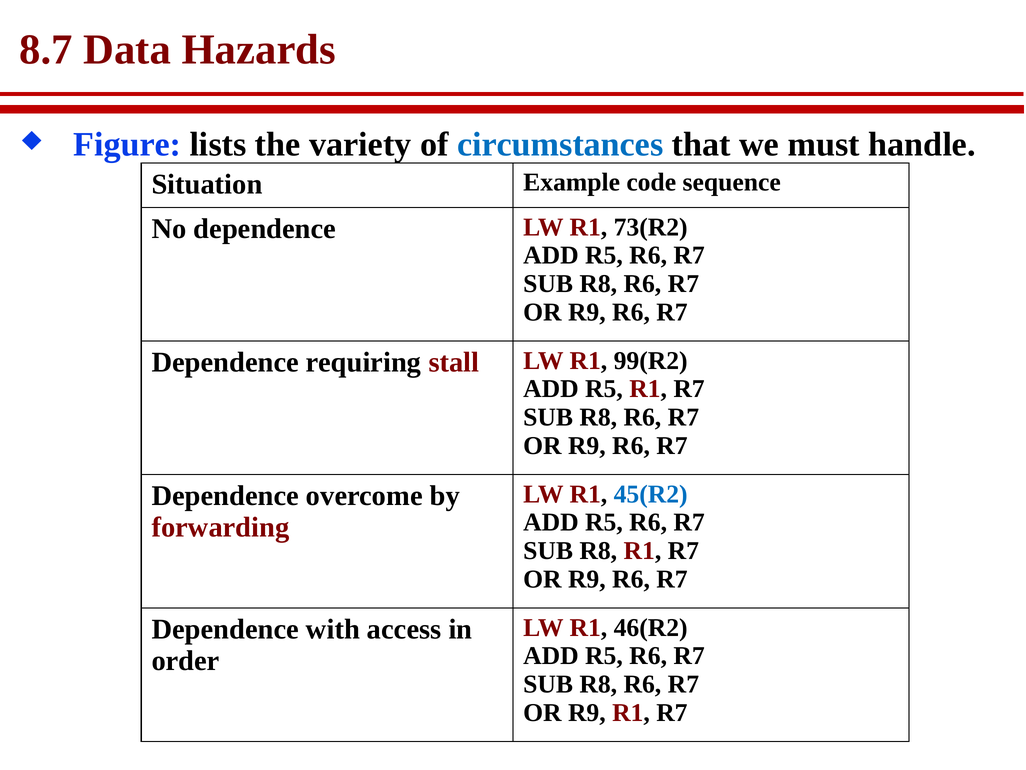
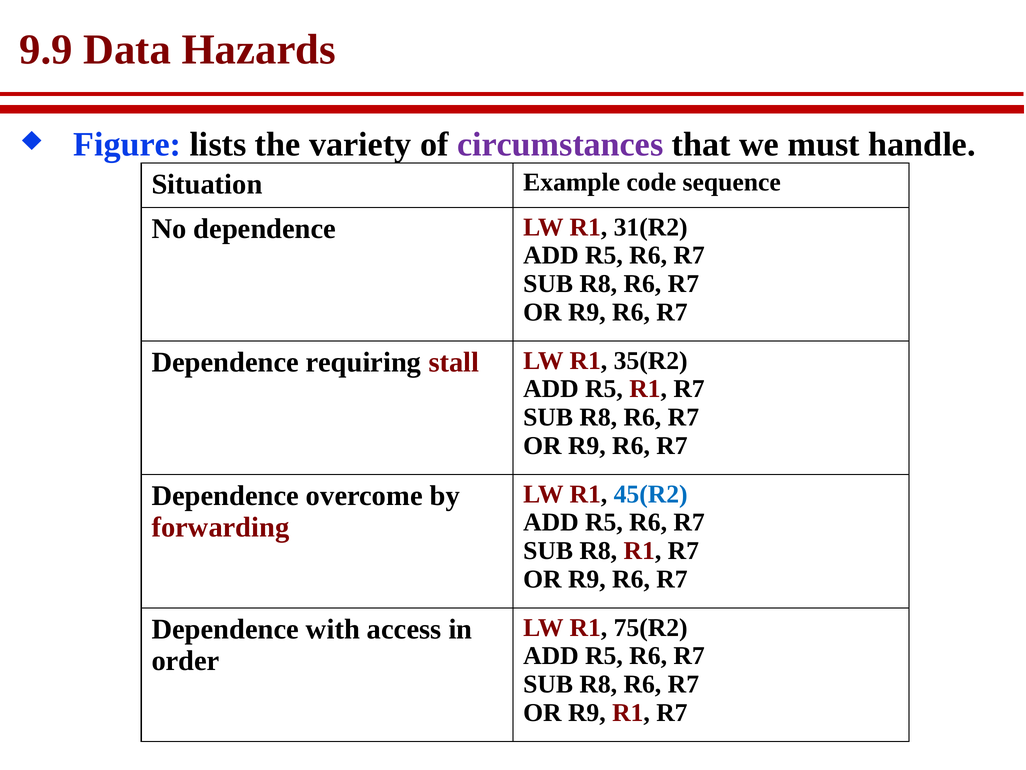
8.7: 8.7 -> 9.9 (46, 50)
circumstances colour: blue -> purple (560, 144)
73(R2: 73(R2 -> 31(R2 (651, 227)
99(R2: 99(R2 -> 35(R2 (651, 360)
46(R2: 46(R2 -> 75(R2 (651, 627)
